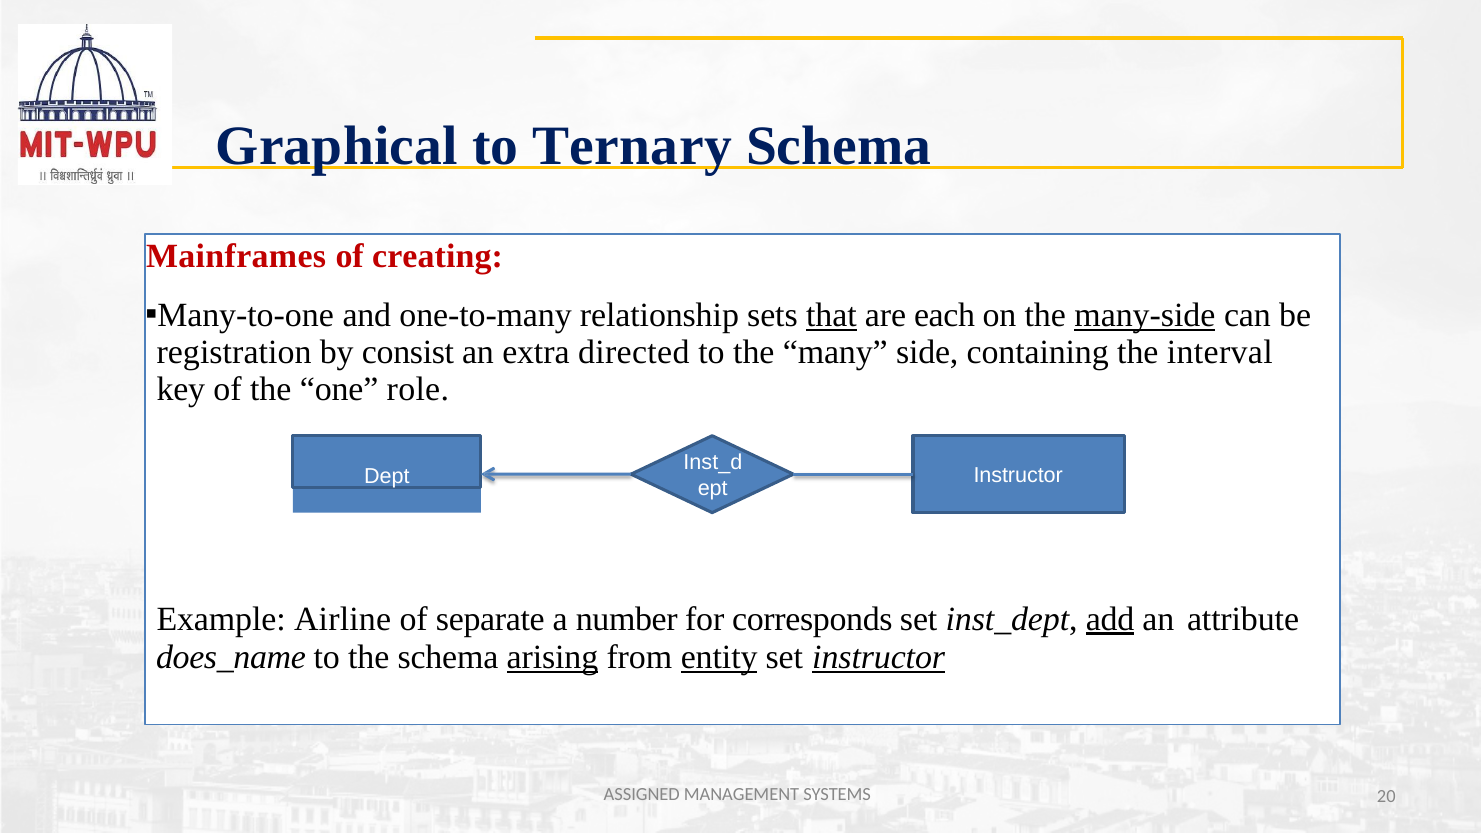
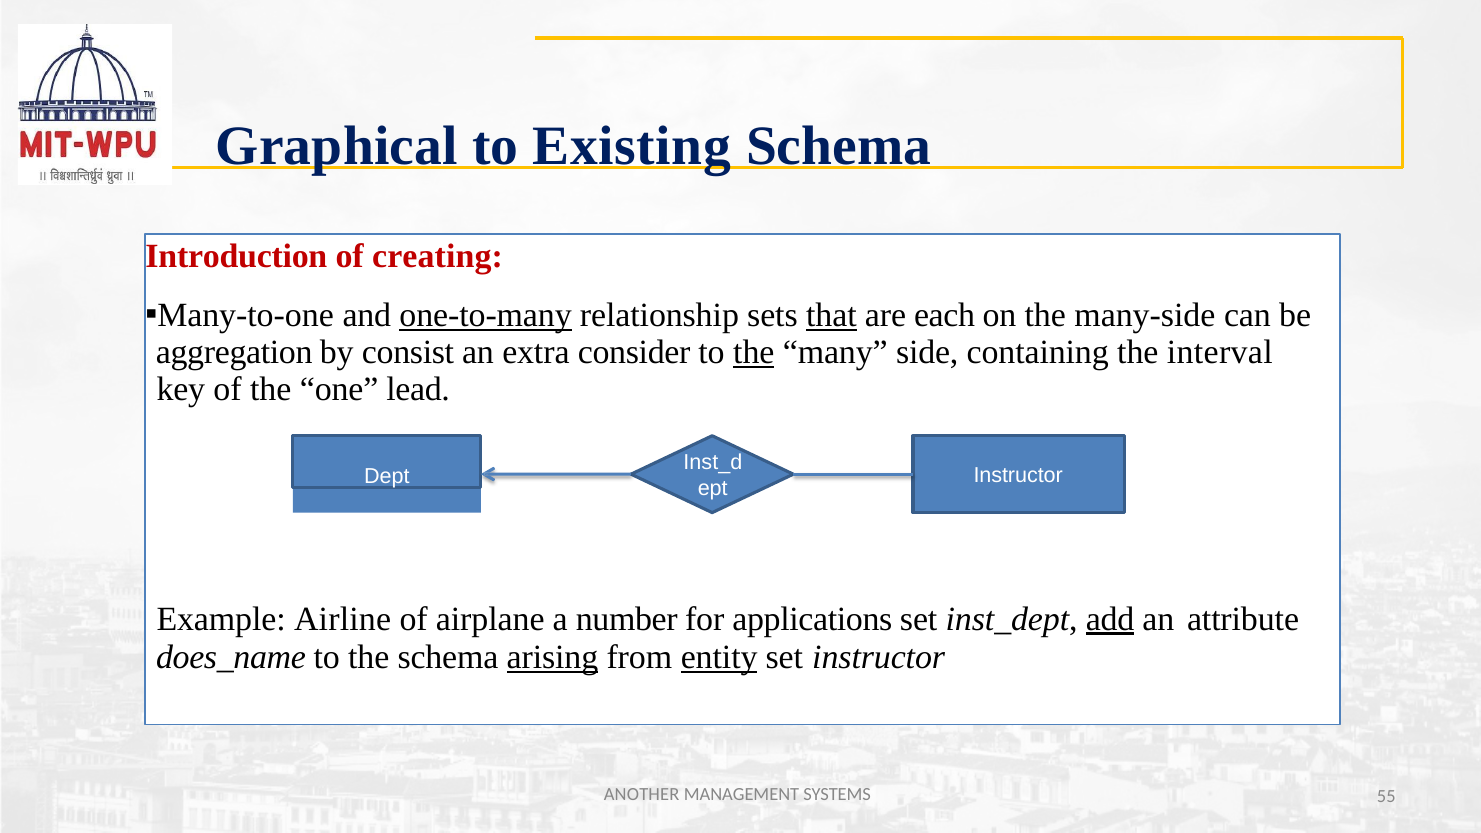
Ternary: Ternary -> Existing (632, 147)
Mainframes: Mainframes -> Introduction (236, 256)
one-to-many underline: none -> present (486, 316)
many-side underline: present -> none (1145, 316)
registration: registration -> aggregation (234, 352)
directed: directed -> consider (634, 352)
the underline: none -> present (754, 352)
role: role -> lead (418, 389)
separate: separate -> airplane (490, 619)
corresponds: corresponds -> applications (812, 619)
instructor underline: present -> none (879, 657)
ASSIGNED: ASSIGNED -> ANOTHER (642, 795)
20: 20 -> 55 (1386, 796)
